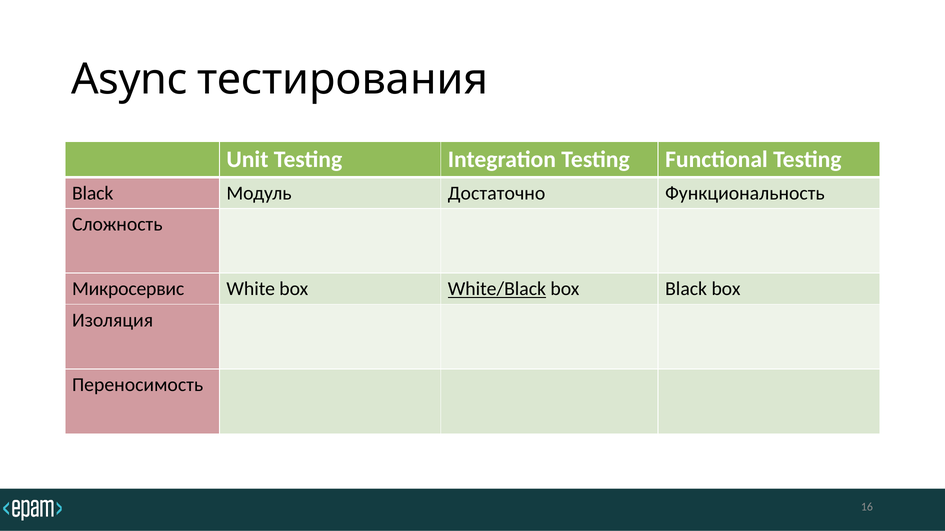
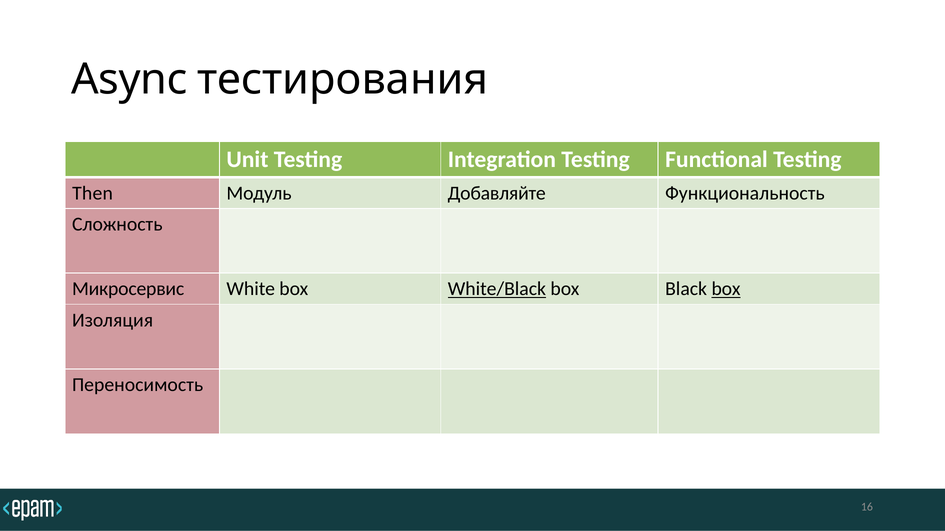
Black: Black -> Then (93, 193)
Достаточно: Достаточно -> Добавляйте (497, 193)
box underline: none -> present (726, 289)
